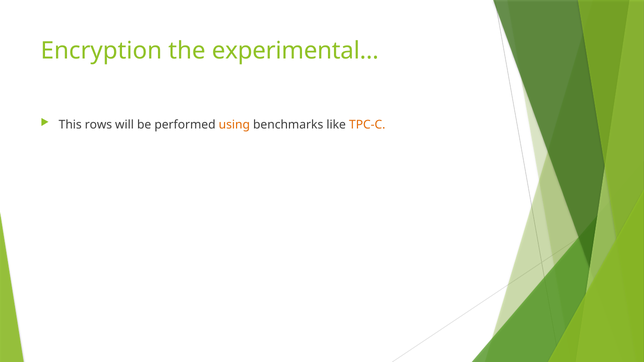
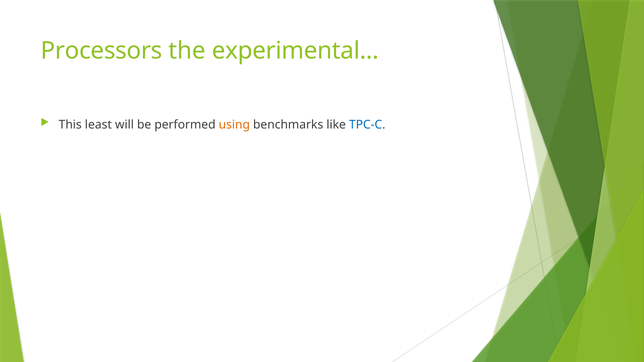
Encryption: Encryption -> Processors (101, 51)
rows: rows -> least (98, 125)
TPC-C colour: orange -> blue (367, 125)
